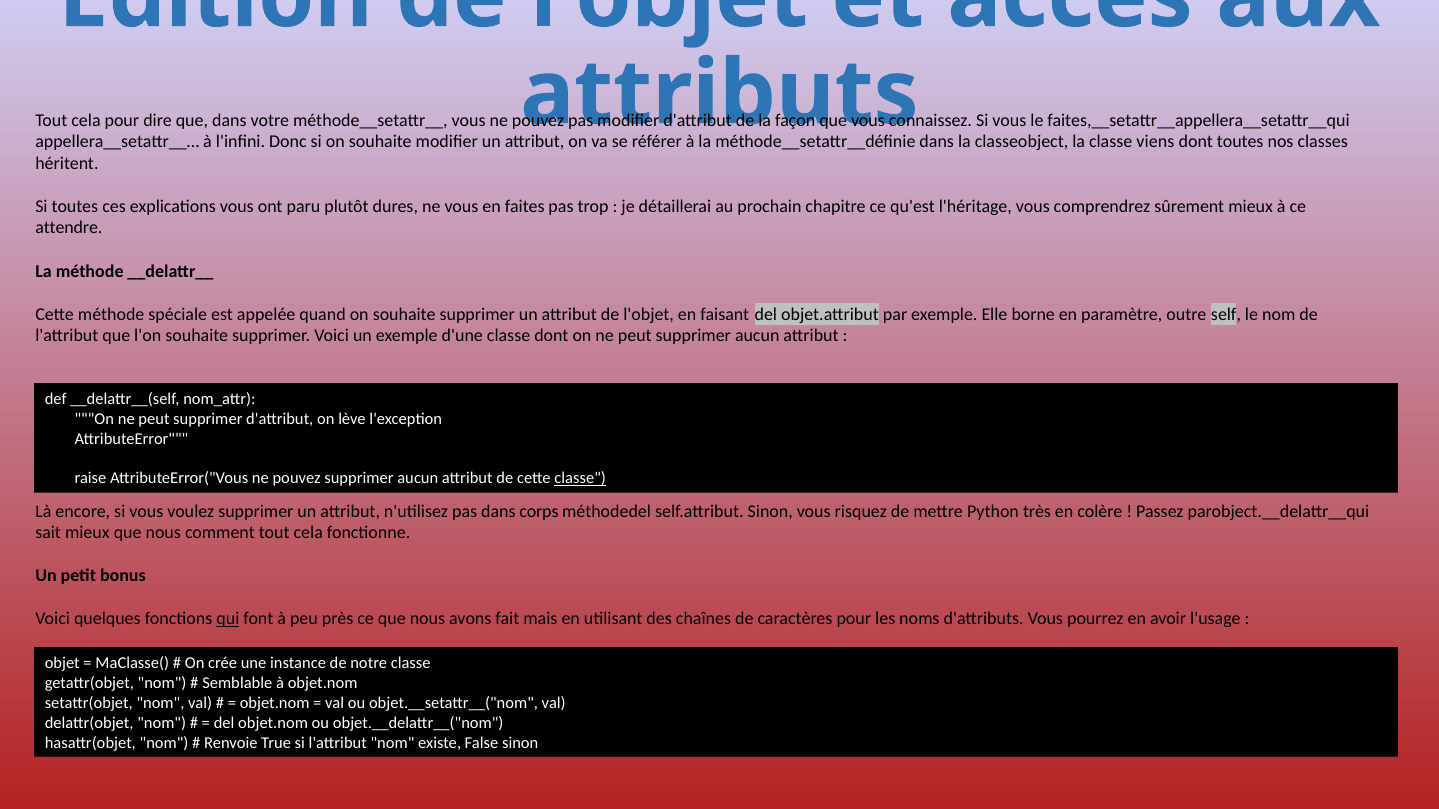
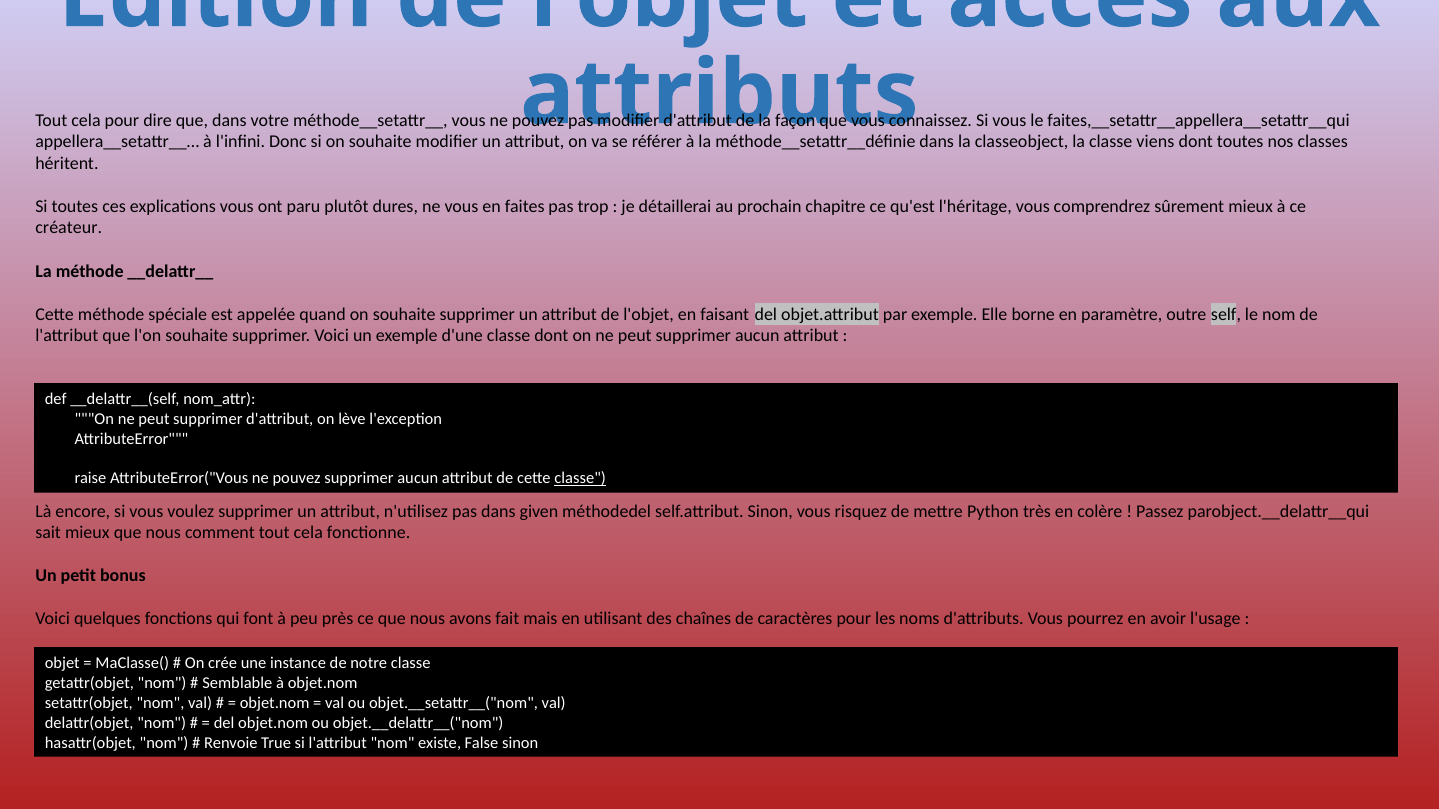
attendre: attendre -> créateur (69, 228)
corps: corps -> given (539, 511)
qui underline: present -> none (228, 619)
